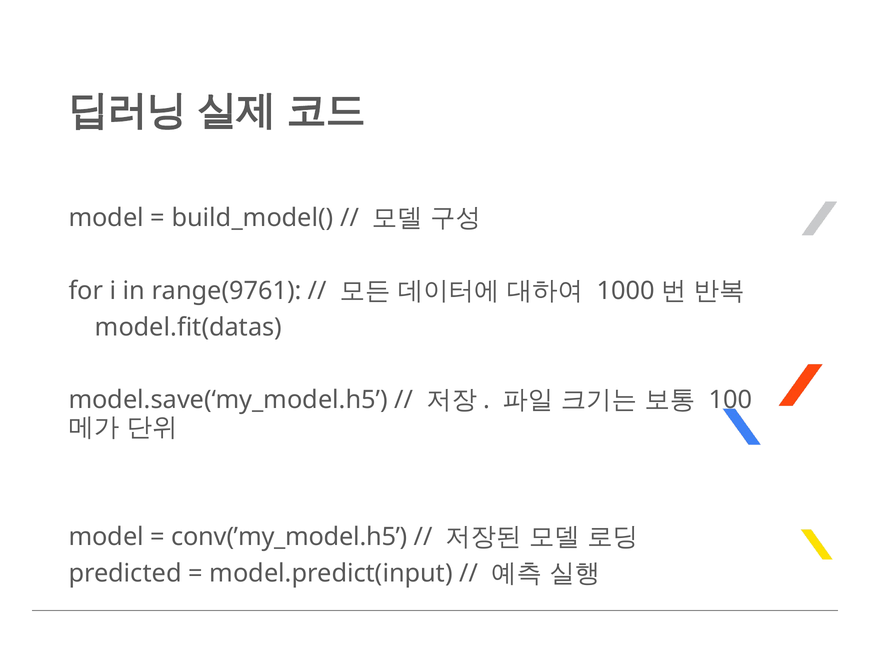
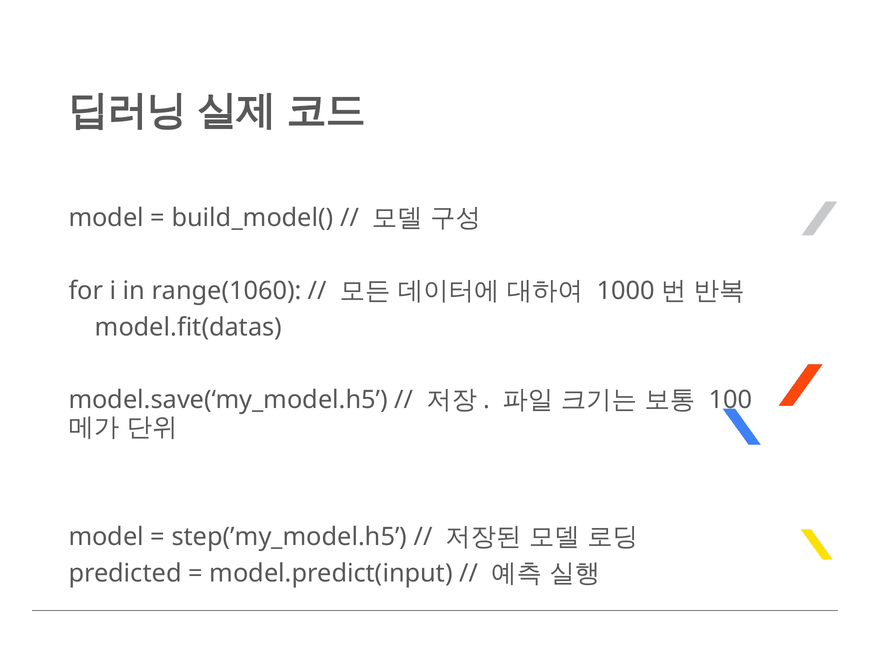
range(9761: range(9761 -> range(1060 (226, 291)
conv(’my_model.h5: conv(’my_model.h5 -> step(’my_model.h5 (289, 537)
